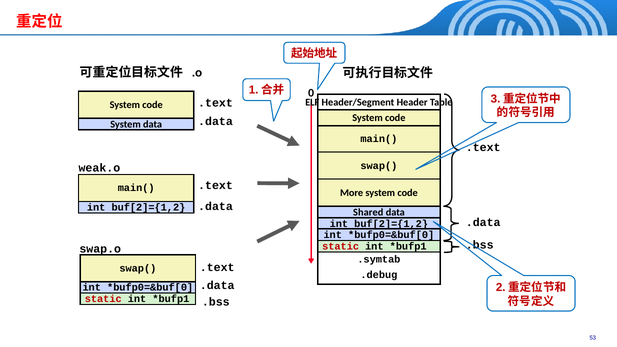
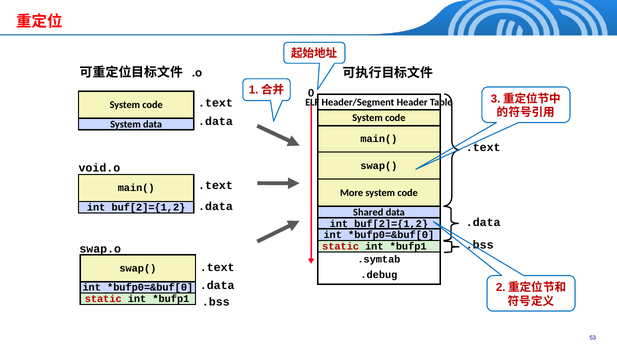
weak.o: weak.o -> void.o (99, 168)
